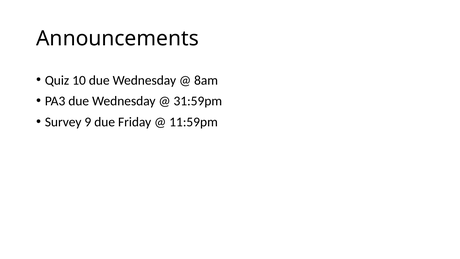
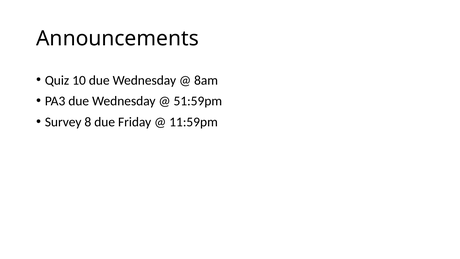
31:59pm: 31:59pm -> 51:59pm (198, 101)
9: 9 -> 8 (88, 122)
